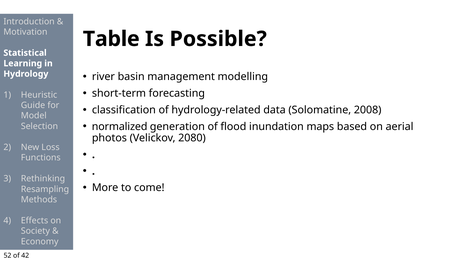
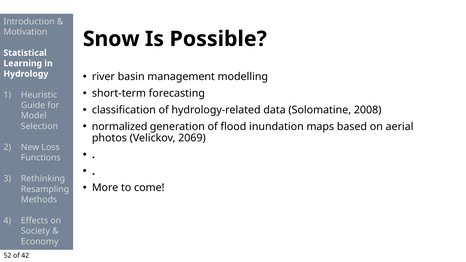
Table: Table -> Snow (111, 39)
2080: 2080 -> 2069 (192, 138)
